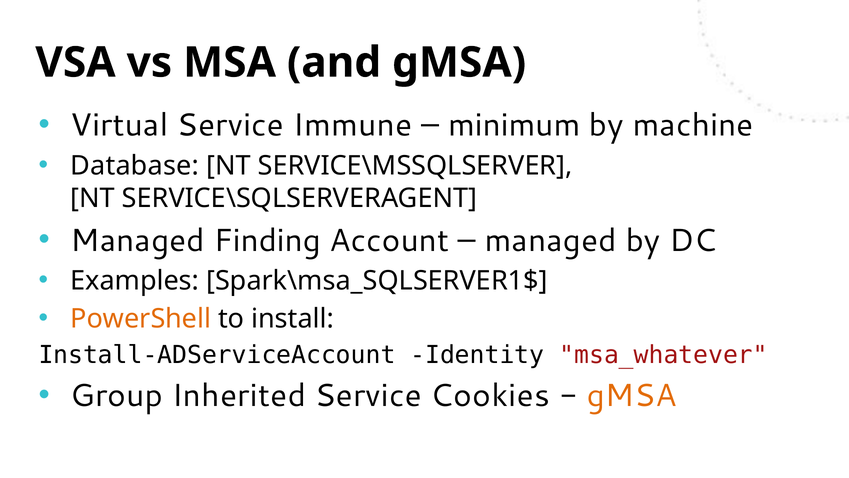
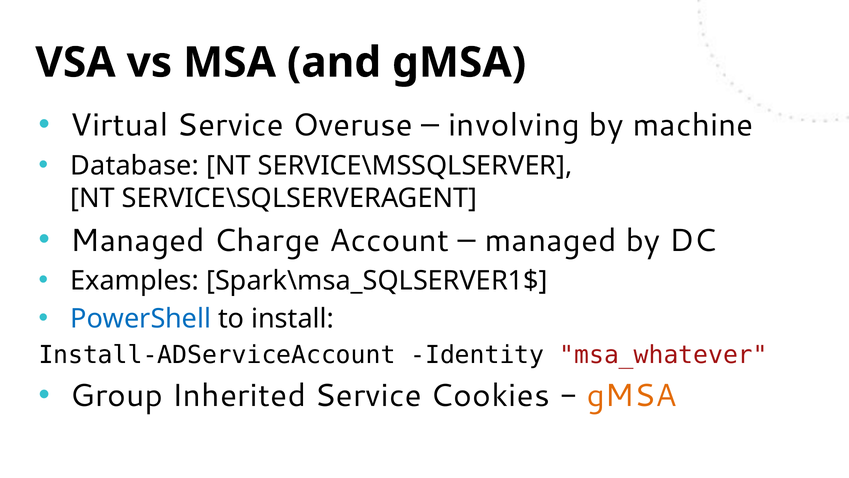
Immune: Immune -> Overuse (353, 125)
minimum: minimum -> involving (514, 125)
Finding: Finding -> Charge (267, 240)
PowerShell colour: orange -> blue (141, 319)
